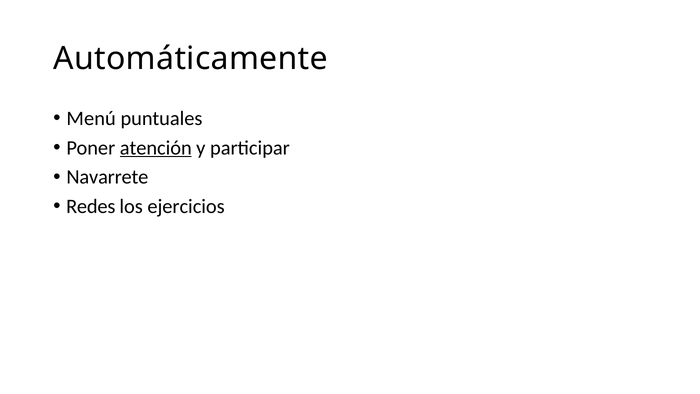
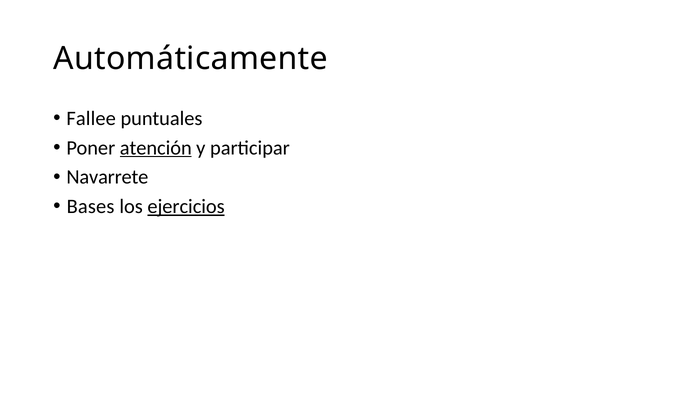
Menú: Menú -> Fallee (91, 118)
Redes: Redes -> Bases (91, 206)
ejercicios underline: none -> present (186, 206)
